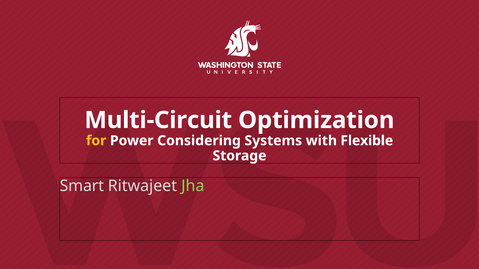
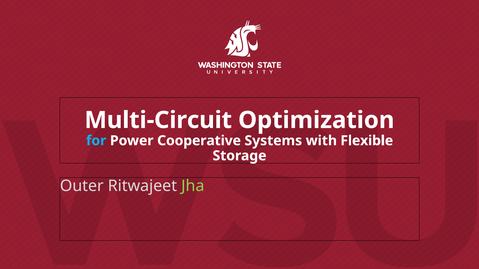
for colour: yellow -> light blue (96, 141)
Considering: Considering -> Cooperative (199, 141)
Smart: Smart -> Outer (82, 186)
